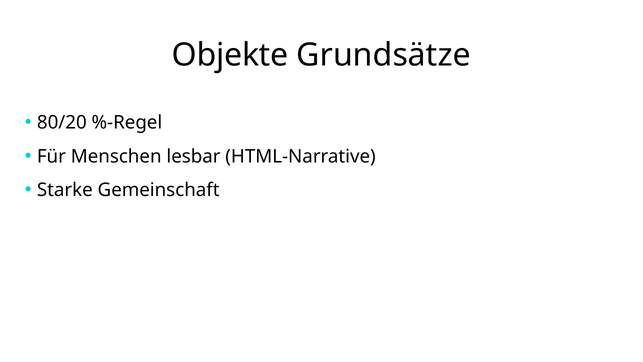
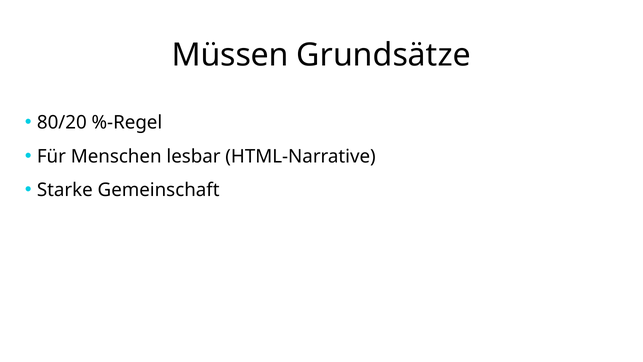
Objekte: Objekte -> Müssen (230, 55)
